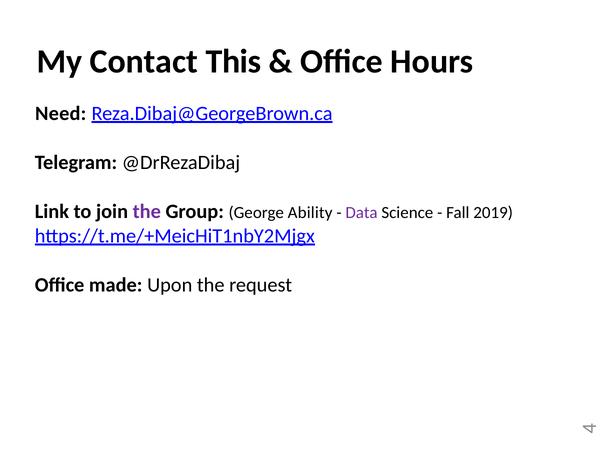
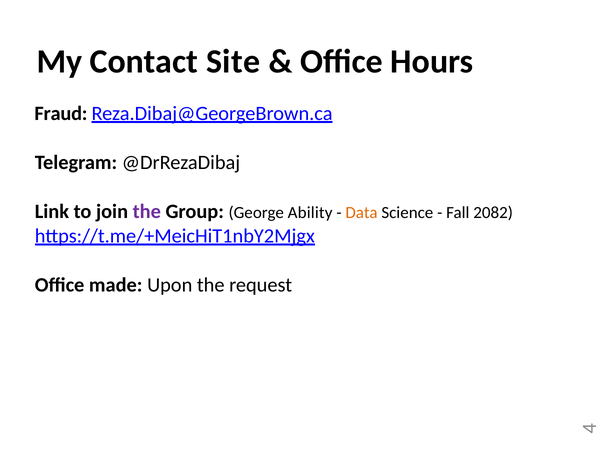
This: This -> Site (233, 61)
Need: Need -> Fraud (61, 113)
Data colour: purple -> orange (362, 213)
2019: 2019 -> 2082 (493, 213)
